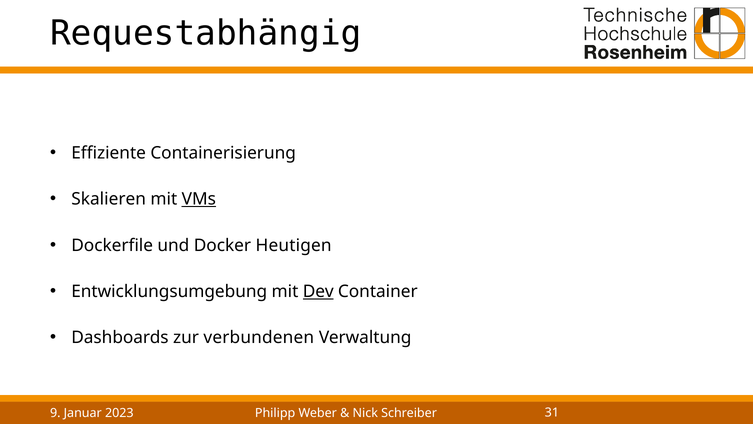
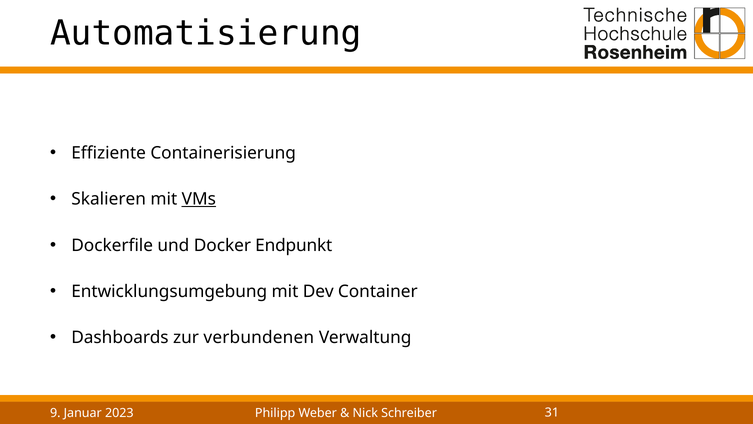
Requestabhängig: Requestabhängig -> Automatisierung (206, 33)
Heutigen: Heutigen -> Endpunkt (294, 245)
Dev underline: present -> none (318, 291)
